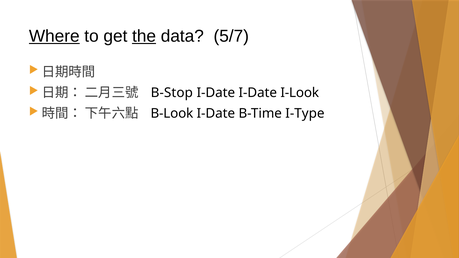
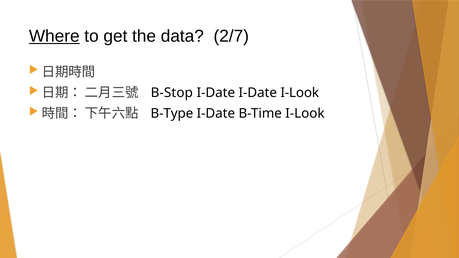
the underline: present -> none (144, 36)
5/7: 5/7 -> 2/7 (231, 36)
B-Look: B-Look -> B-Type (172, 114)
B-Time I-Type: I-Type -> I-Look (305, 114)
